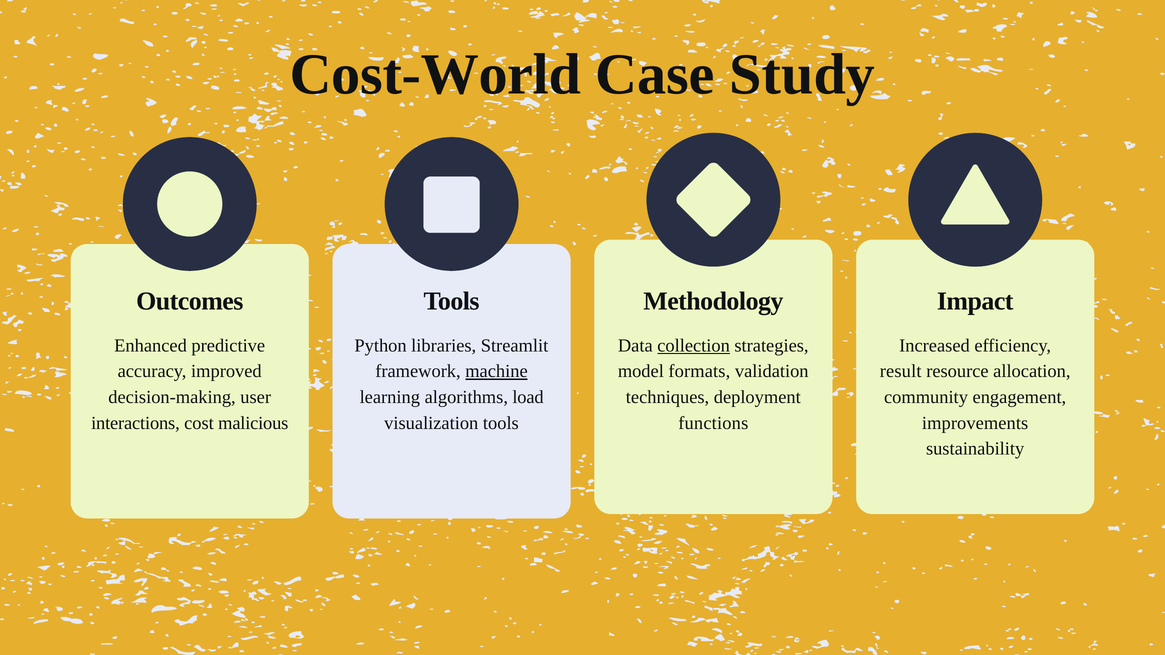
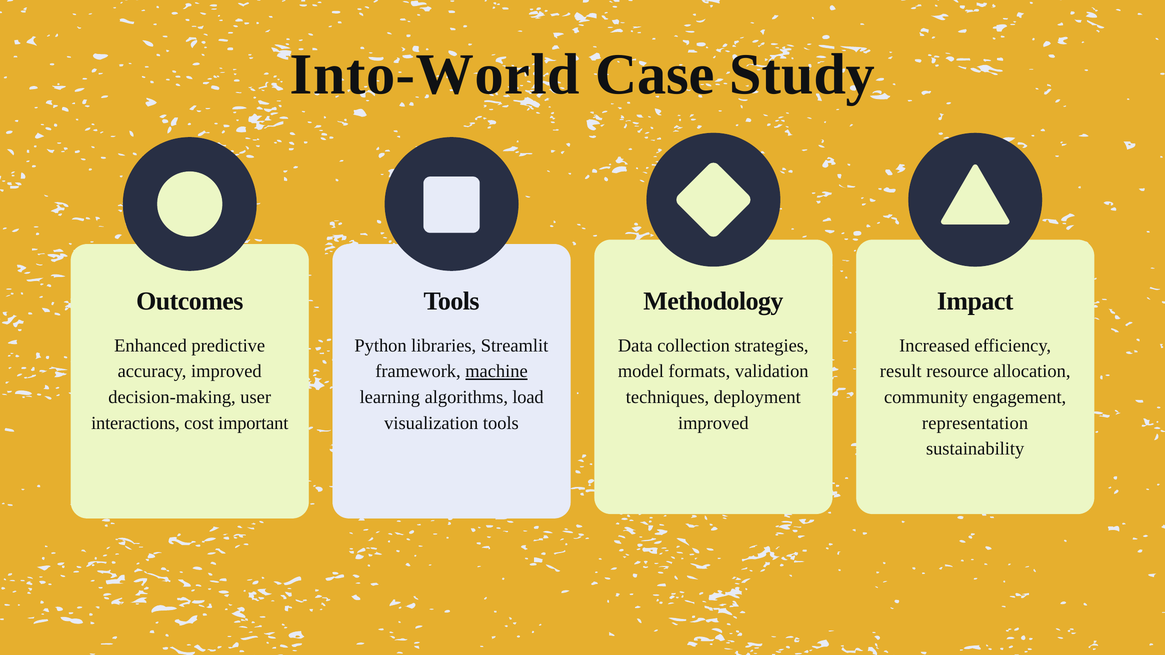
Cost-World: Cost-World -> Into-World (435, 74)
collection underline: present -> none (694, 346)
malicious: malicious -> important (253, 423)
functions: functions -> improved (713, 423)
improvements: improvements -> representation (975, 423)
